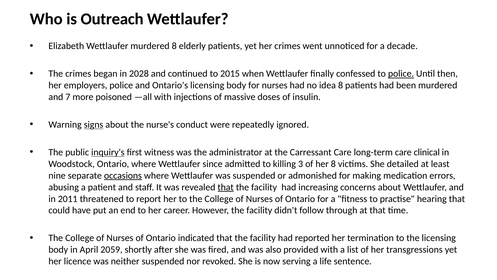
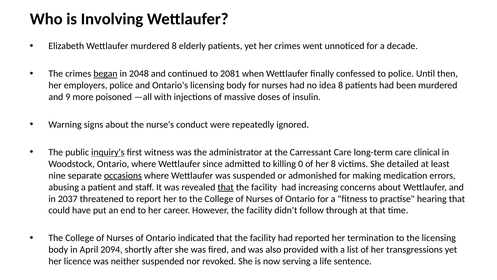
Outreach: Outreach -> Involving (112, 19)
began underline: none -> present (105, 74)
2028: 2028 -> 2048 (139, 74)
2015: 2015 -> 2081 (230, 74)
police underline: present -> none (401, 74)
7: 7 -> 9 (68, 97)
signs underline: present -> none (94, 124)
3: 3 -> 0 (301, 164)
2011: 2011 -> 2037 (68, 199)
2059: 2059 -> 2094 (111, 249)
